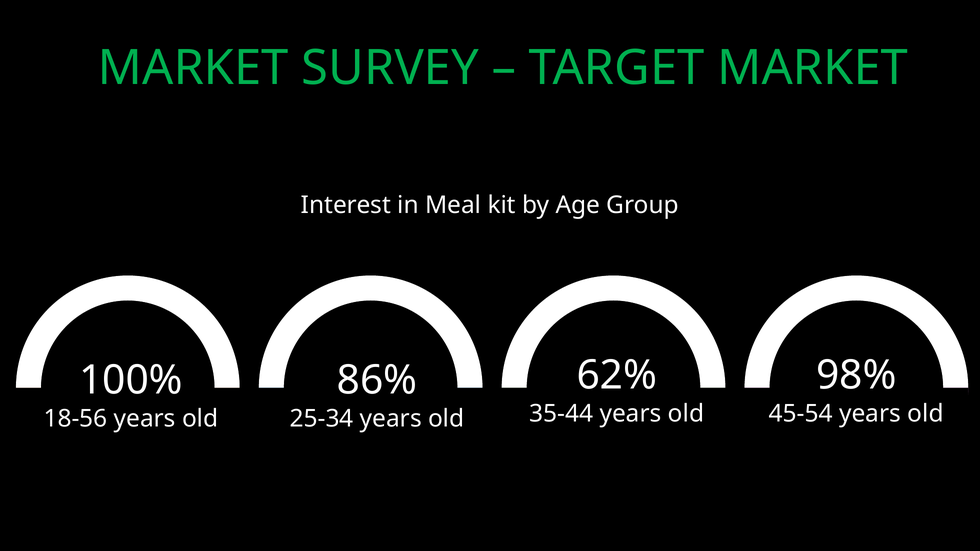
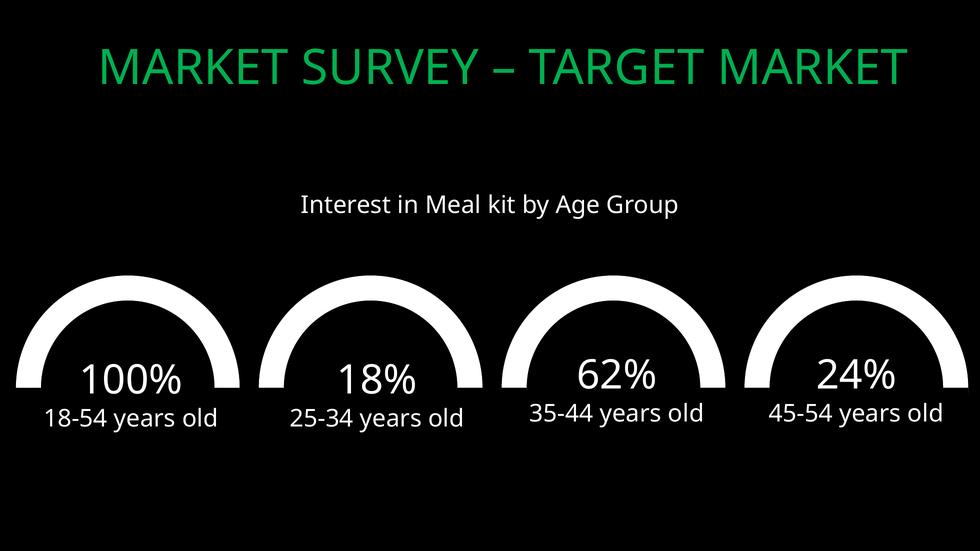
98%: 98% -> 24% (856, 376)
86%: 86% -> 18% (377, 381)
18-56: 18-56 -> 18-54 (76, 419)
